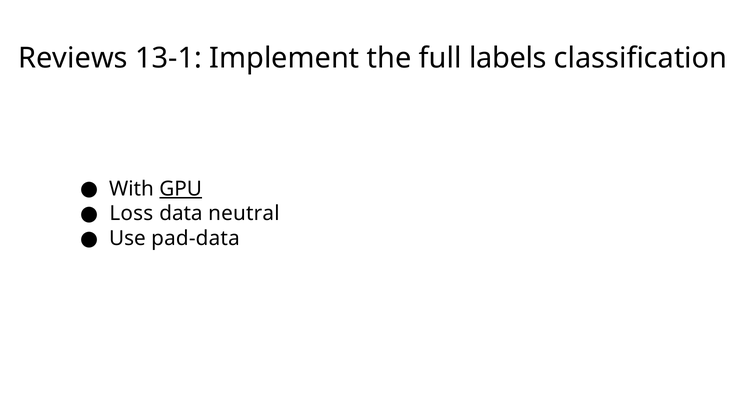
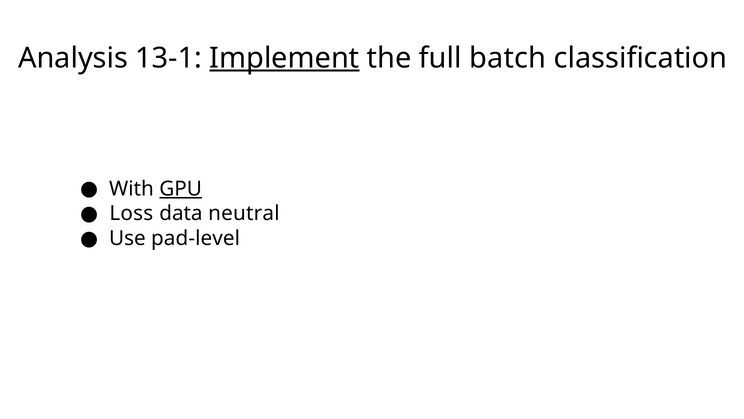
Reviews: Reviews -> Analysis (73, 58)
Implement underline: none -> present (284, 58)
labels: labels -> batch (508, 58)
pad-data: pad-data -> pad-level (196, 238)
